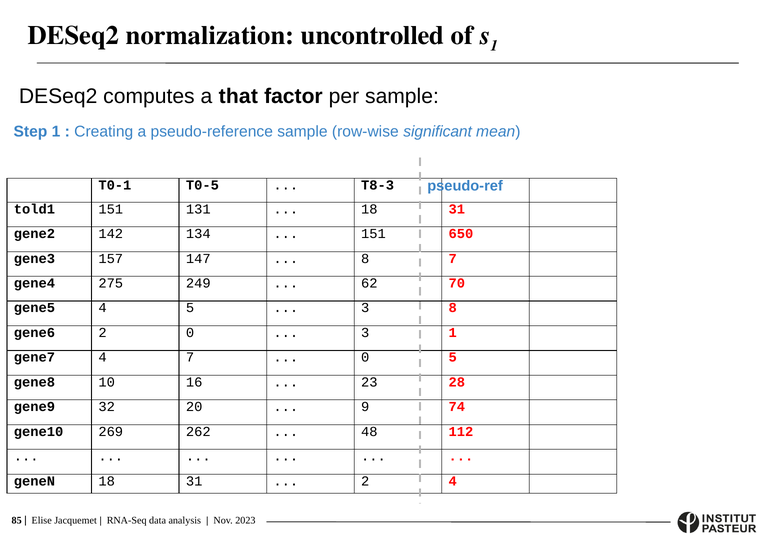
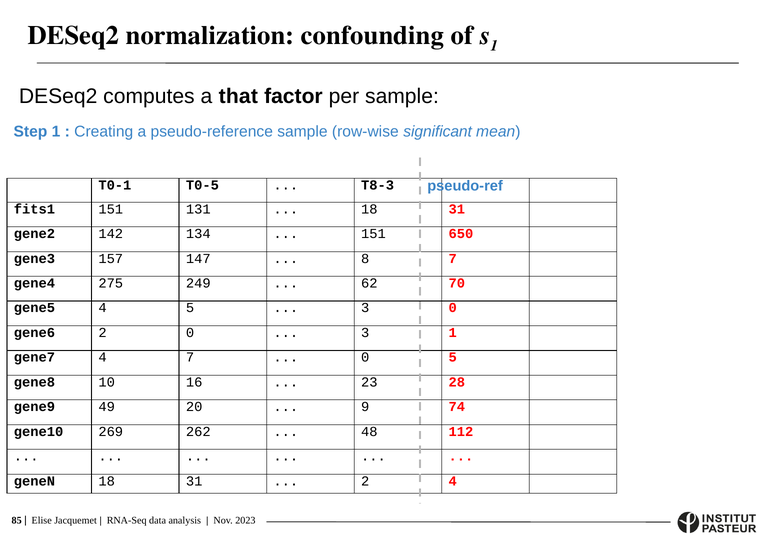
uncontrolled: uncontrolled -> confounding (372, 35)
told1: told1 -> fits1 (34, 209)
3 8: 8 -> 0 (453, 308)
32: 32 -> 49 (107, 407)
